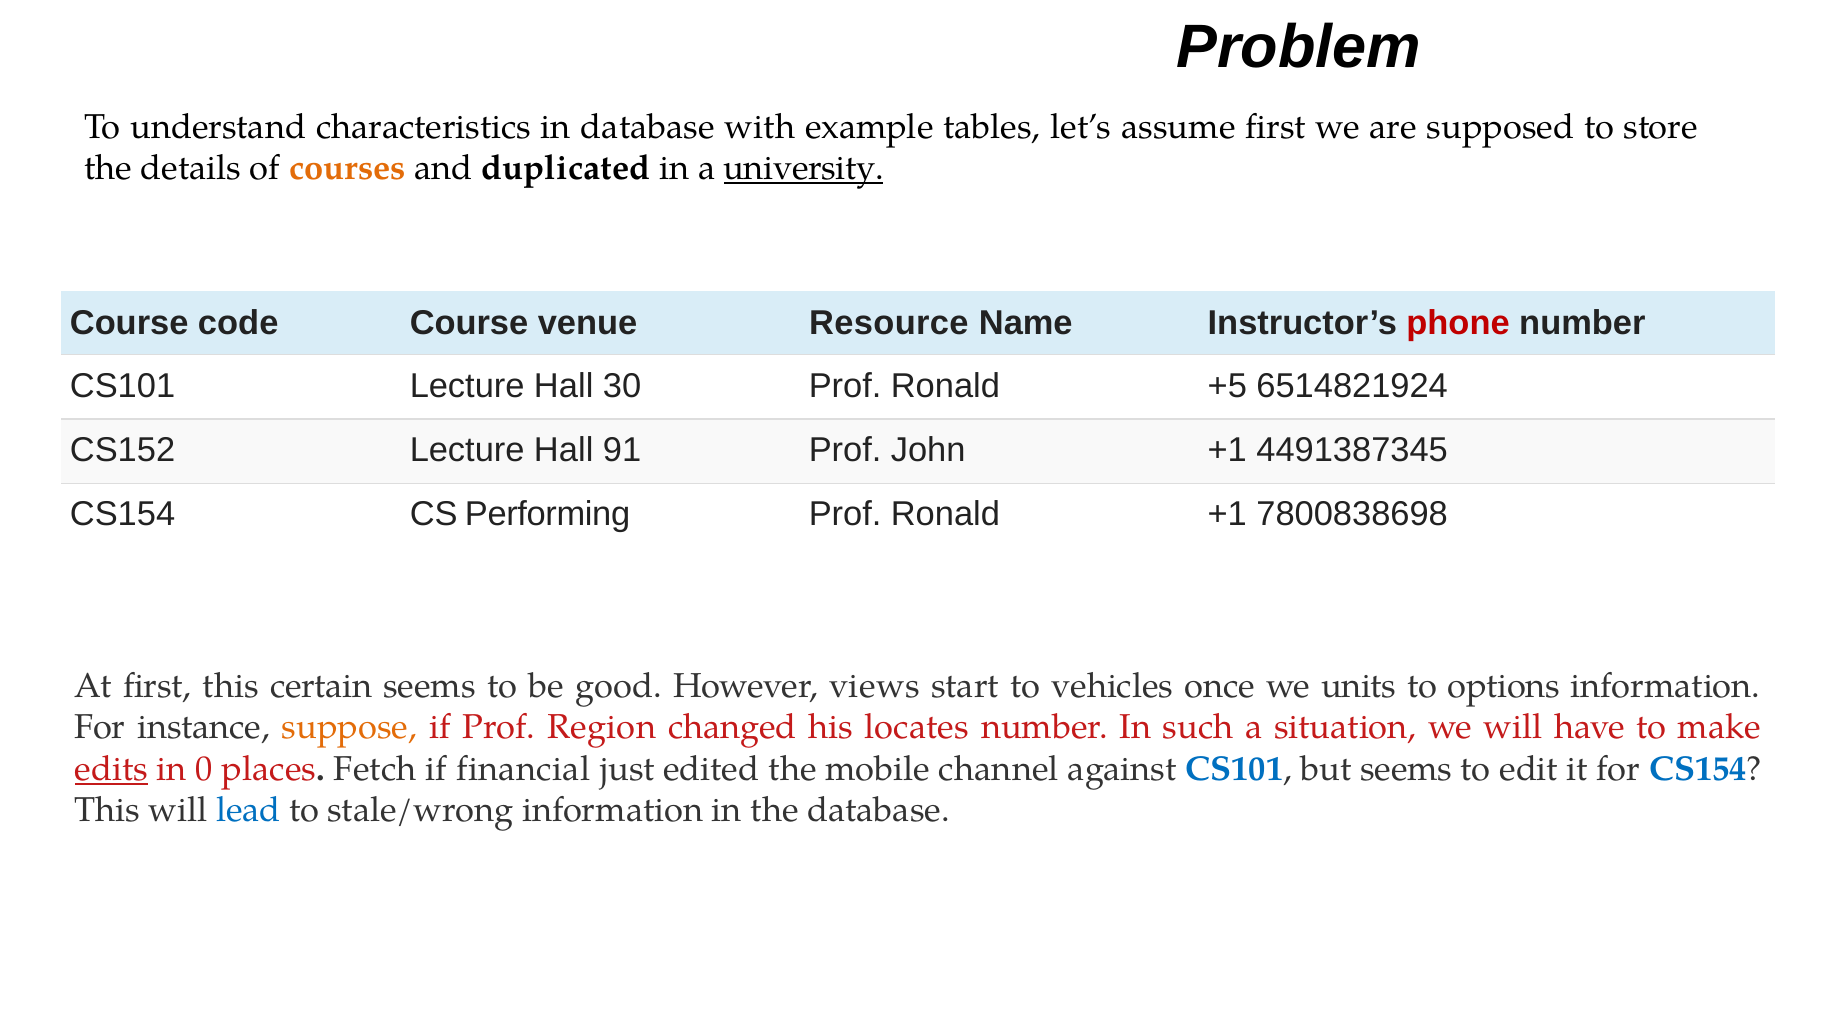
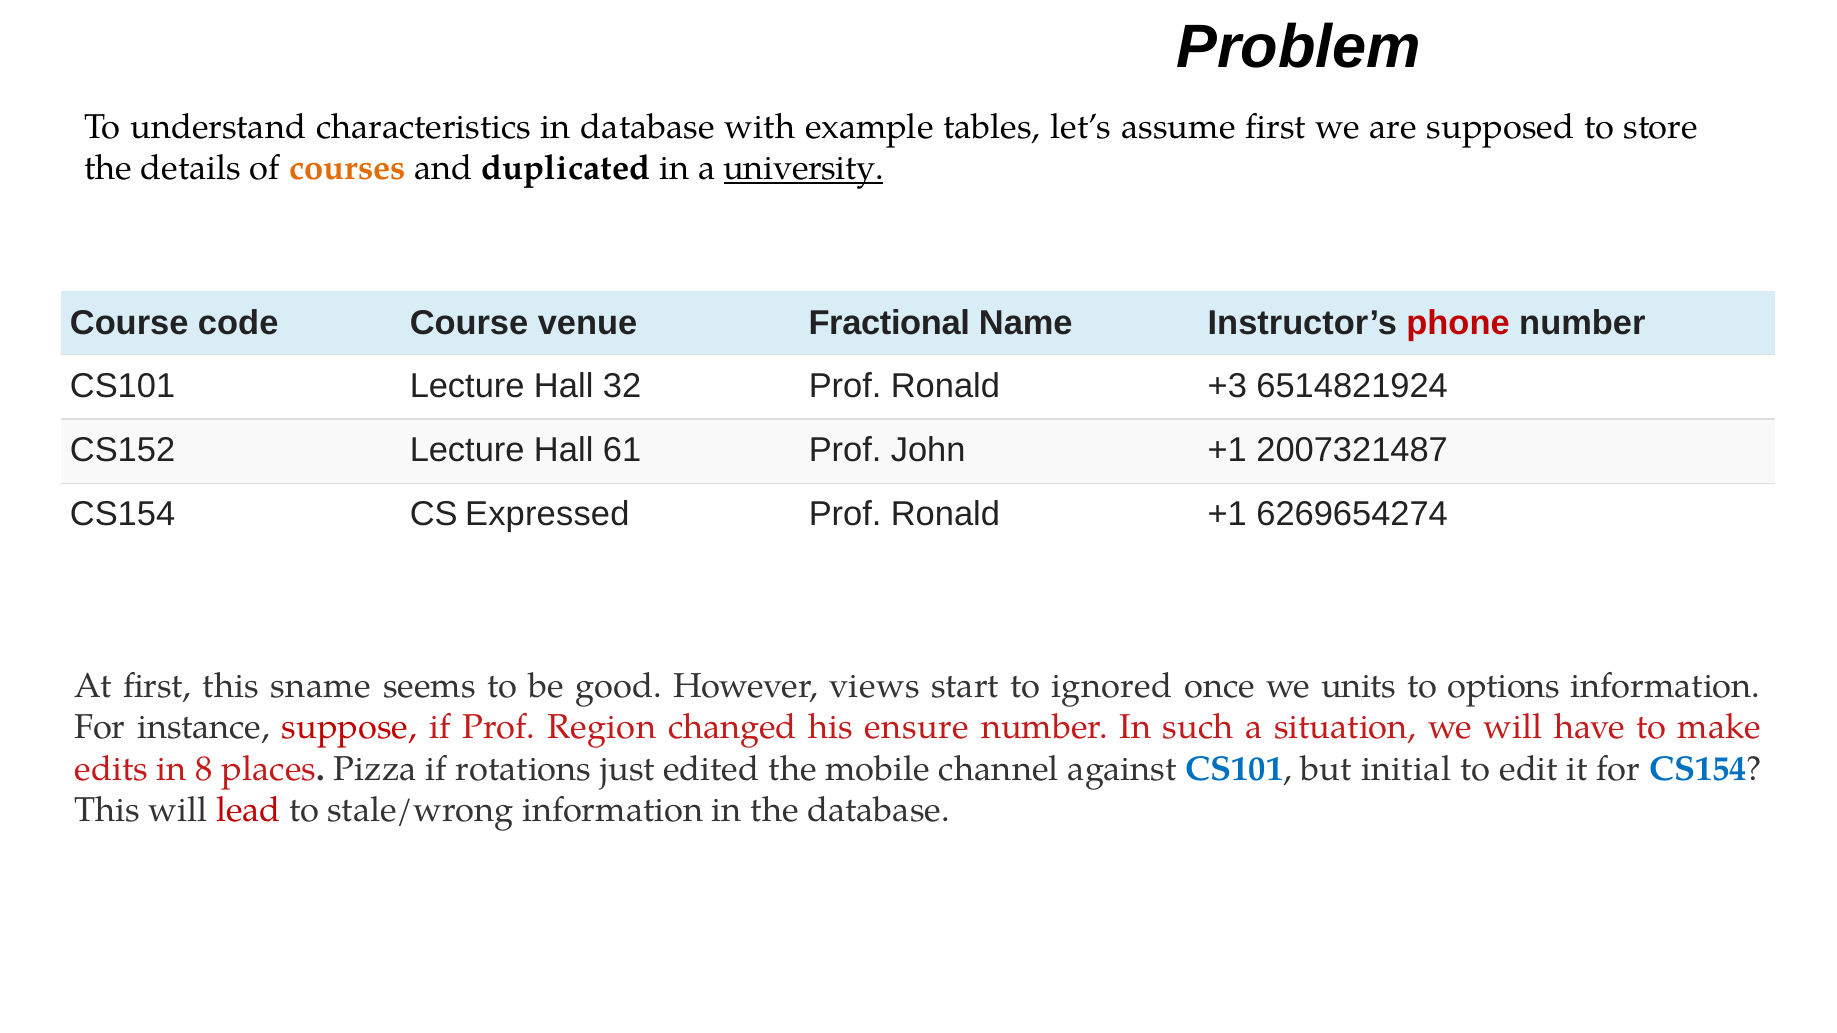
Resource: Resource -> Fractional (889, 323)
30: 30 -> 32 (622, 386)
+5: +5 -> +3 (1227, 386)
91: 91 -> 61 (622, 451)
4491387345: 4491387345 -> 2007321487 (1352, 451)
Performing: Performing -> Expressed (547, 515)
7800838698: 7800838698 -> 6269654274 (1352, 515)
certain: certain -> sname (321, 686)
vehicles: vehicles -> ignored (1112, 686)
suppose colour: orange -> red (349, 728)
locates: locates -> ensure (917, 728)
edits underline: present -> none (111, 769)
0: 0 -> 8 (204, 769)
Fetch: Fetch -> Pizza (375, 769)
financial: financial -> rotations (524, 769)
but seems: seems -> initial (1406, 769)
lead colour: blue -> red (249, 810)
